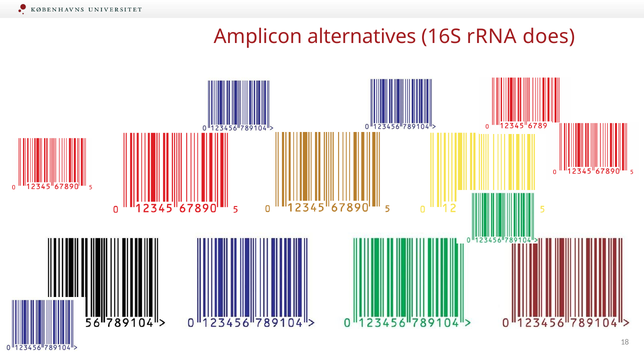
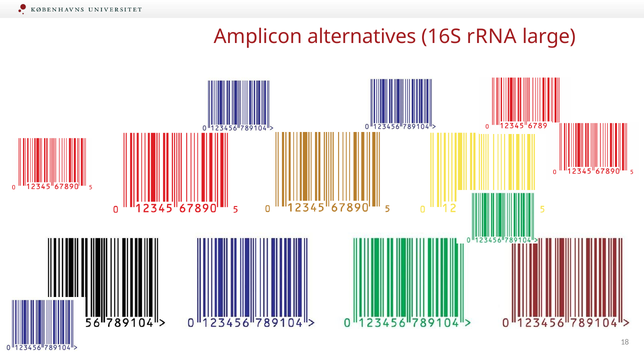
does: does -> large (549, 37)
